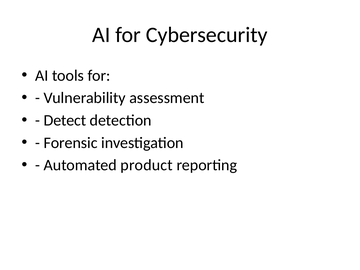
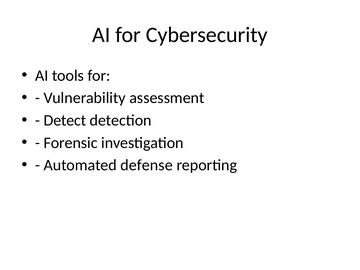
product: product -> defense (147, 165)
